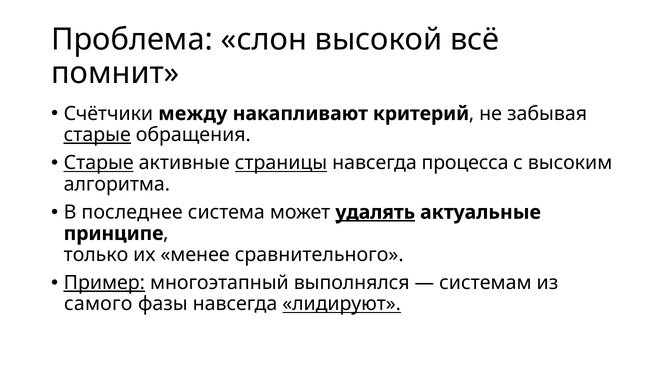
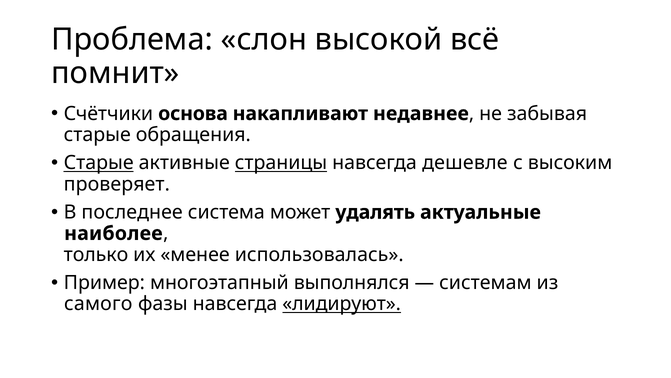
между: между -> основа (193, 113)
критерий: критерий -> недавнее (421, 113)
старые underline: present -> none (97, 135)
процесса: процесса -> дешевле (465, 163)
алгоритма: алгоритма -> проверяет (117, 184)
удалять underline: present -> none (375, 212)
принципе: принципе -> наиболее (113, 233)
сравнительного: сравнительного -> использовалась (319, 254)
Пример underline: present -> none (104, 282)
